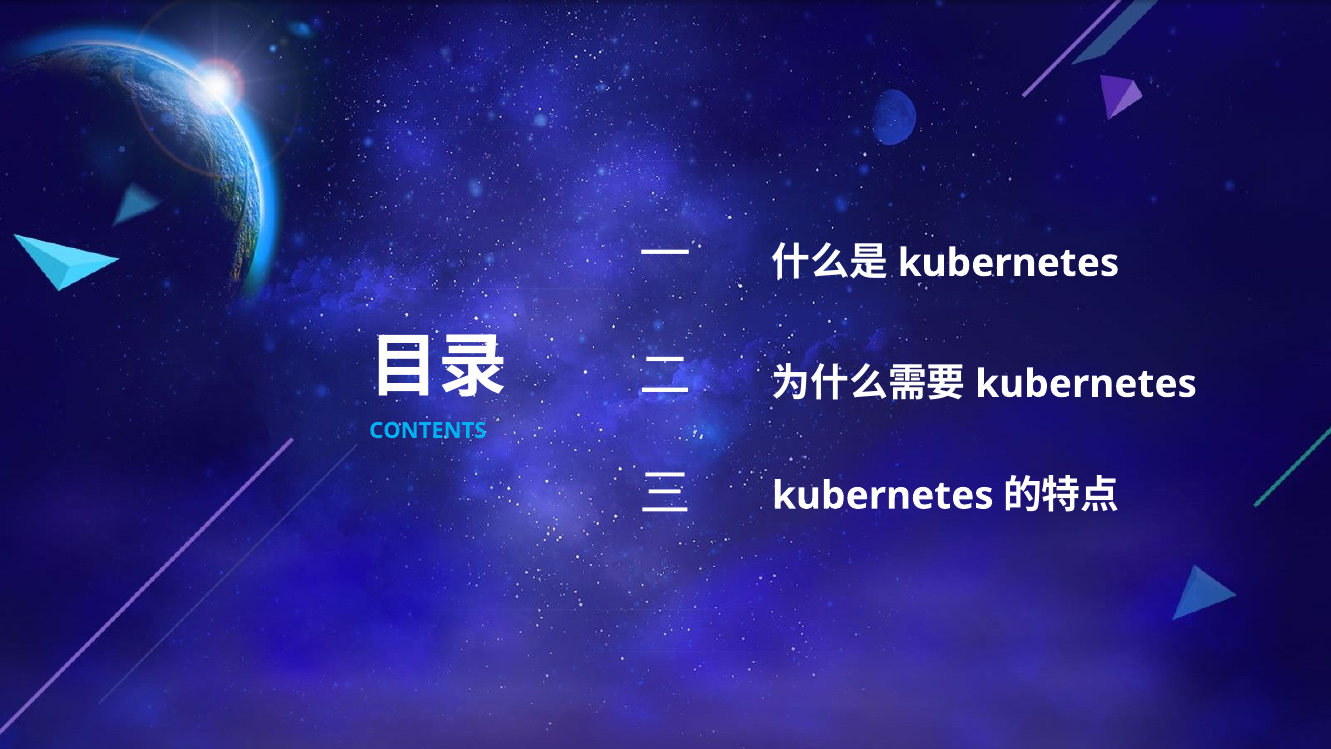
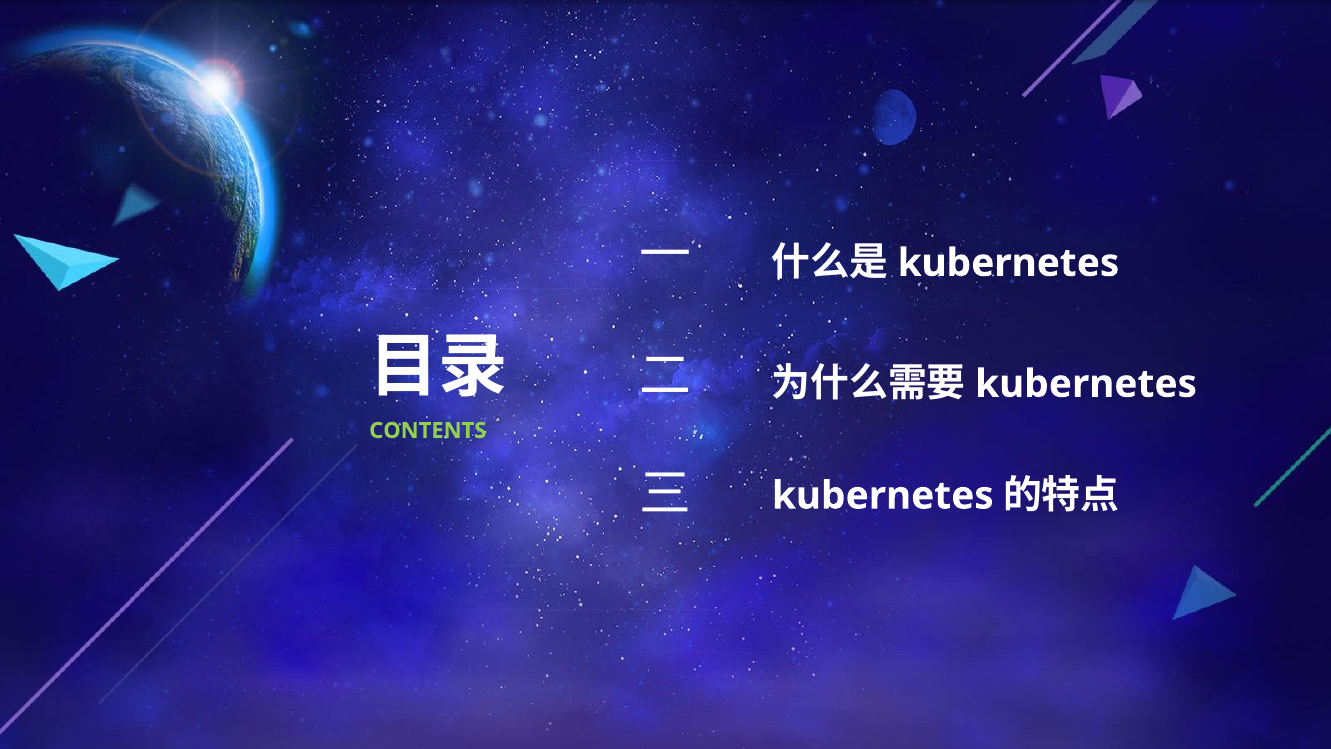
CONTENTS colour: light blue -> light green (428, 430)
